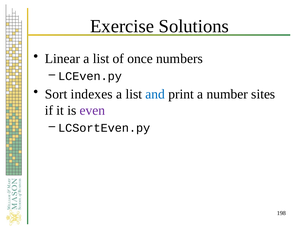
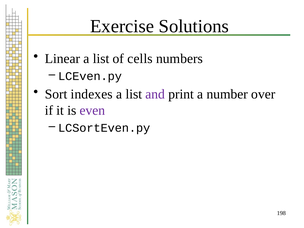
once: once -> cells (140, 59)
and colour: blue -> purple (155, 94)
sites: sites -> over (263, 94)
